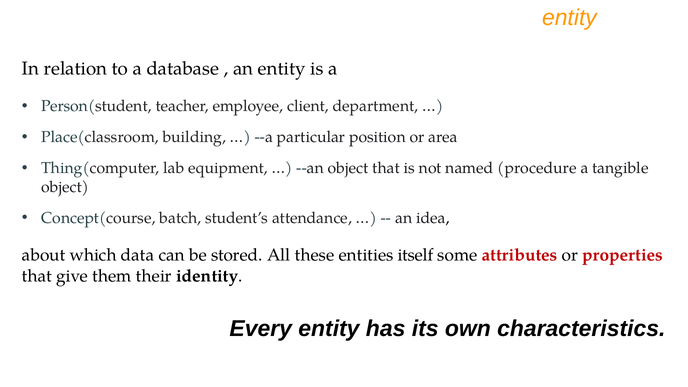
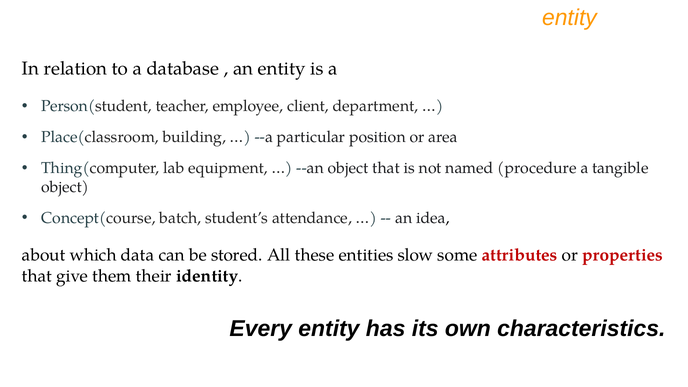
itself: itself -> slow (416, 255)
